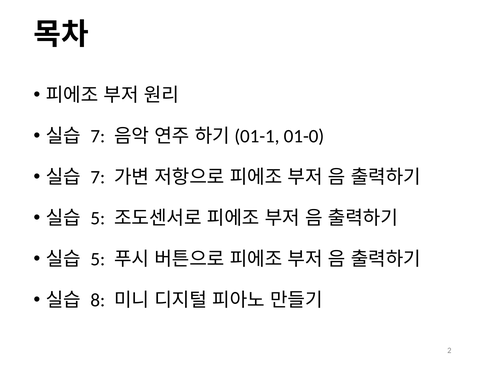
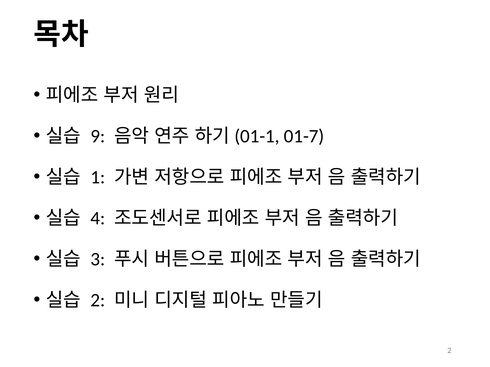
7: 7 -> 9 (98, 137)
01-0: 01-0 -> 01-7 (304, 137)
7: 7 -> 1 (98, 178)
5: 5 -> 4 (98, 219)
5: 5 -> 3 (98, 260)
8: 8 -> 2 (98, 301)
